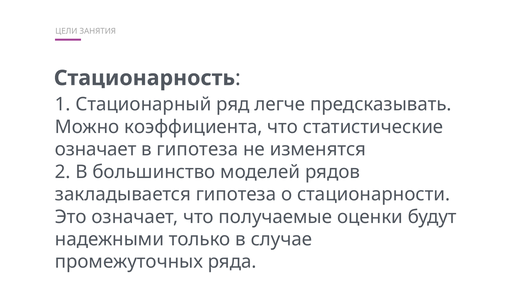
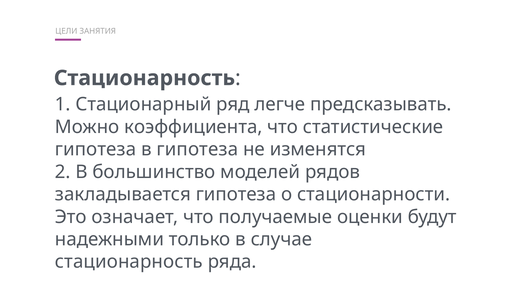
означает: означает -> гипотеза (96, 149)
промежуточных: промежуточных -> стационарность (129, 262)
